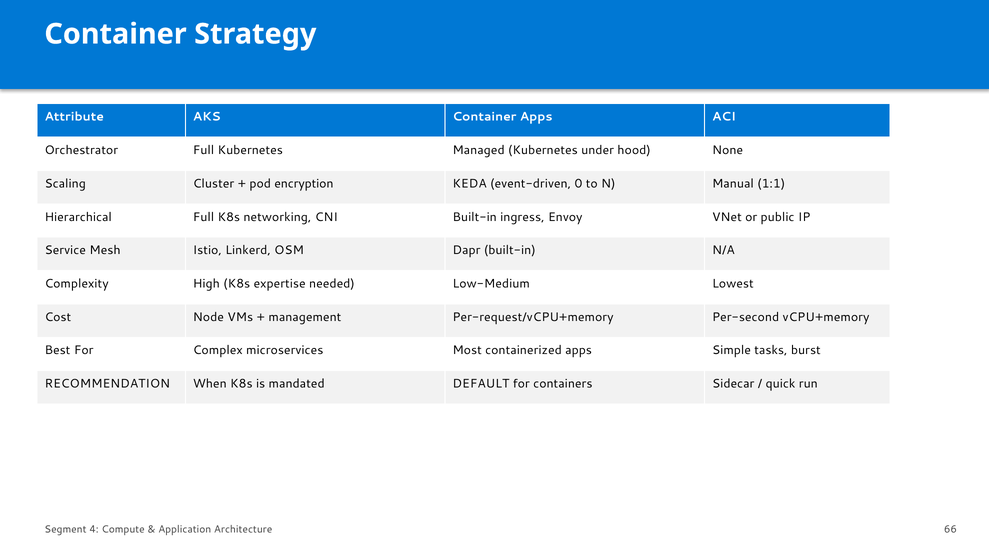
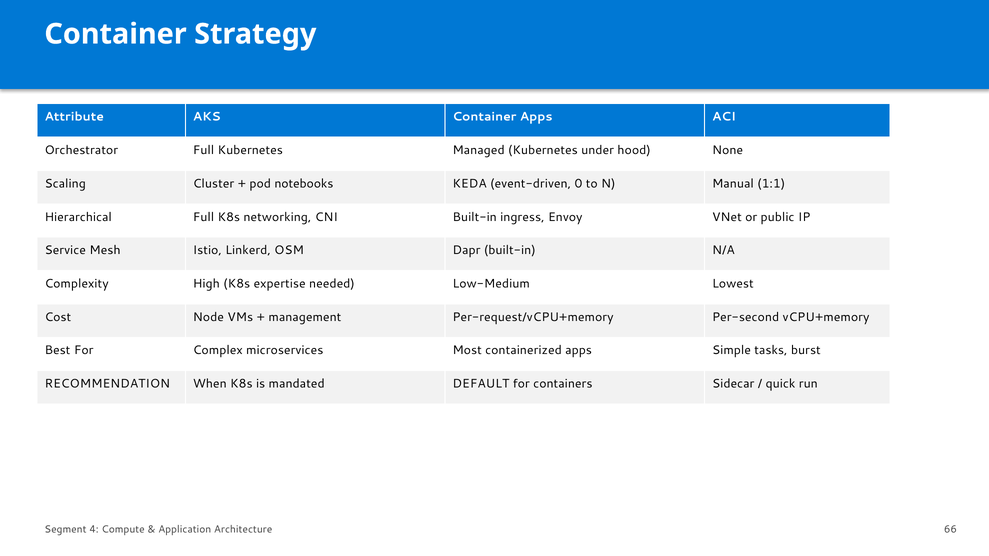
encryption: encryption -> notebooks (304, 184)
